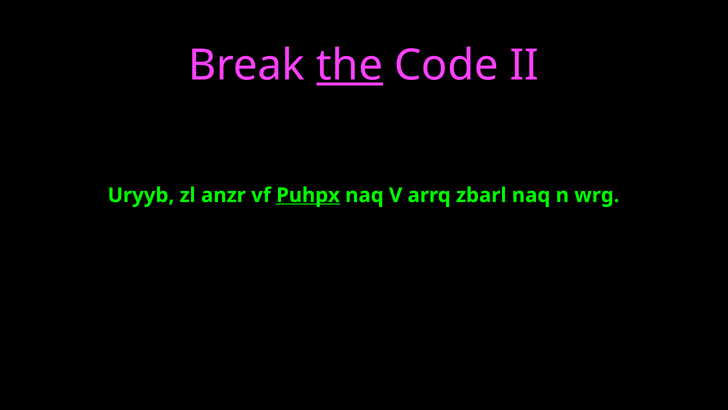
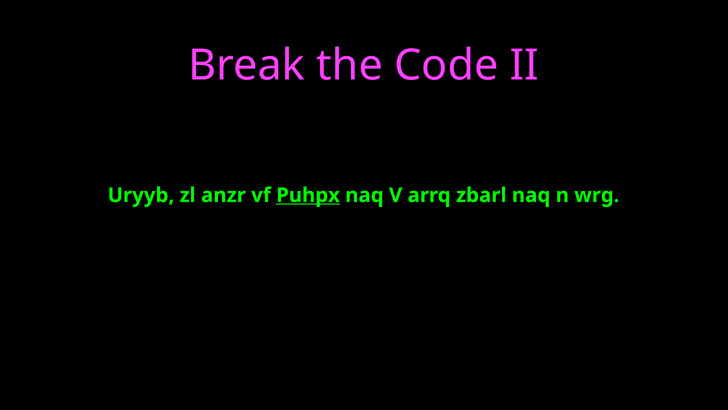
the underline: present -> none (350, 65)
